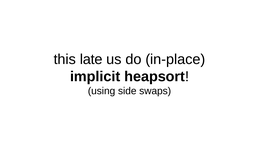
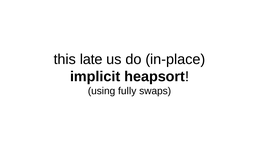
side: side -> fully (127, 91)
